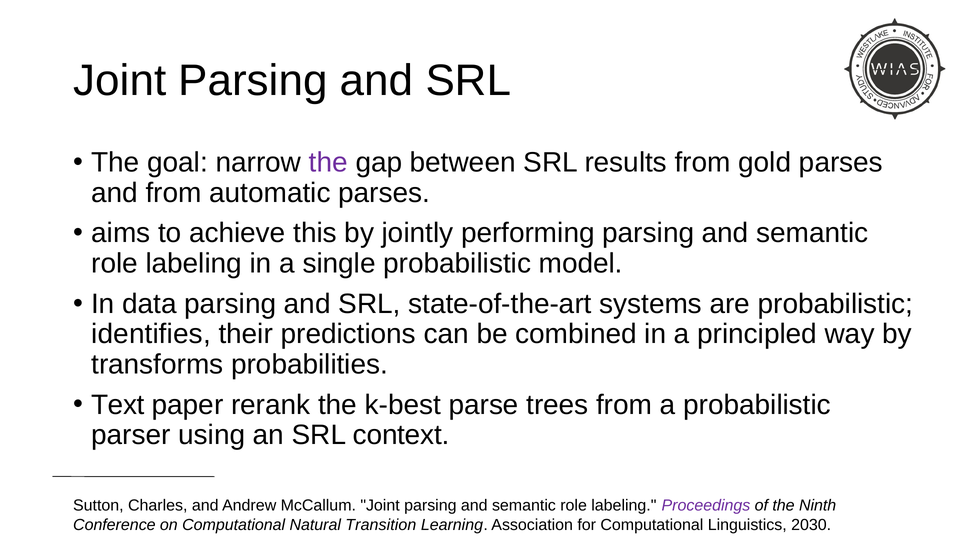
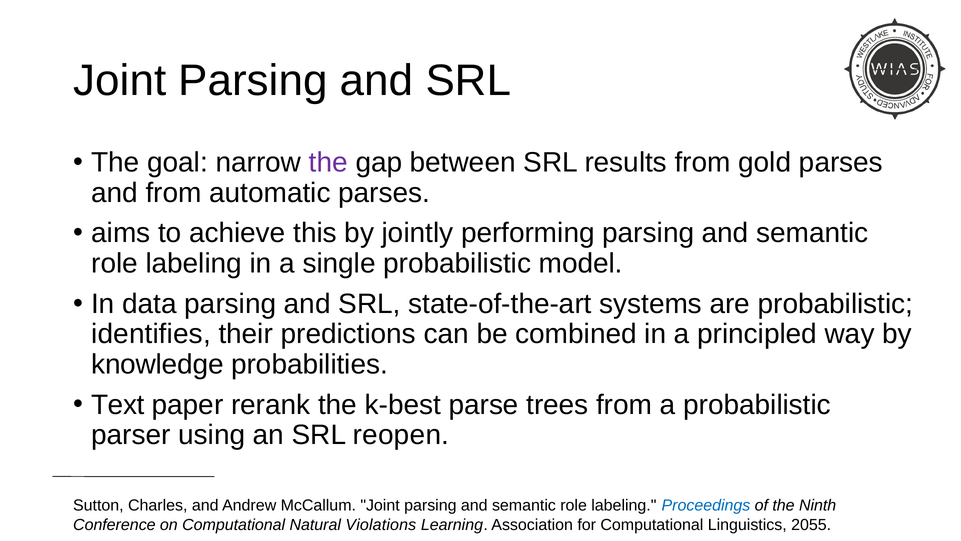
transforms: transforms -> knowledge (157, 364)
context: context -> reopen (401, 435)
Proceedings colour: purple -> blue (706, 505)
Transition: Transition -> Violations (381, 524)
2030: 2030 -> 2055 (811, 524)
